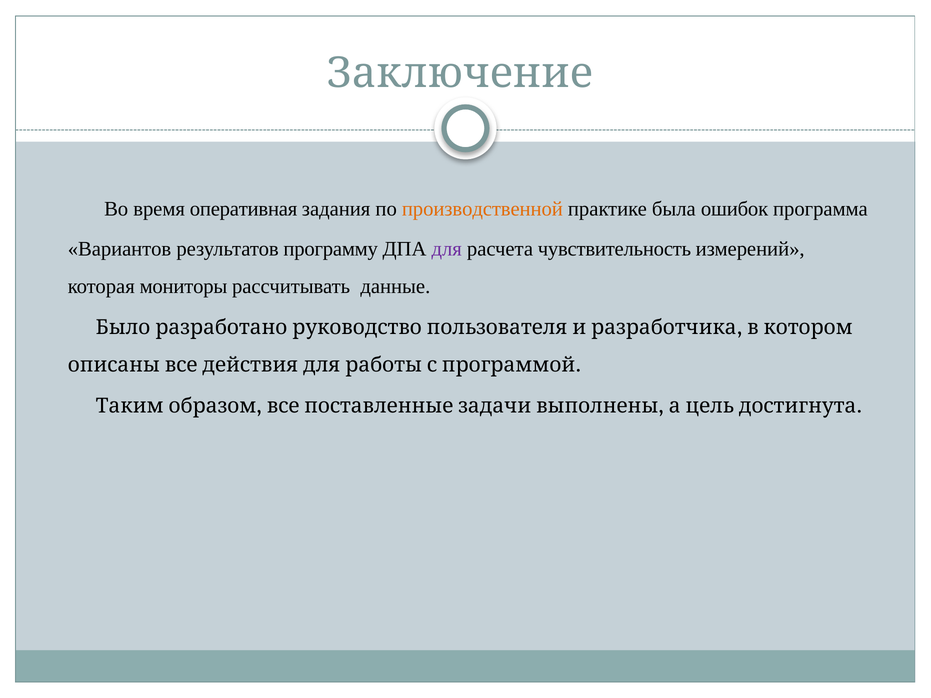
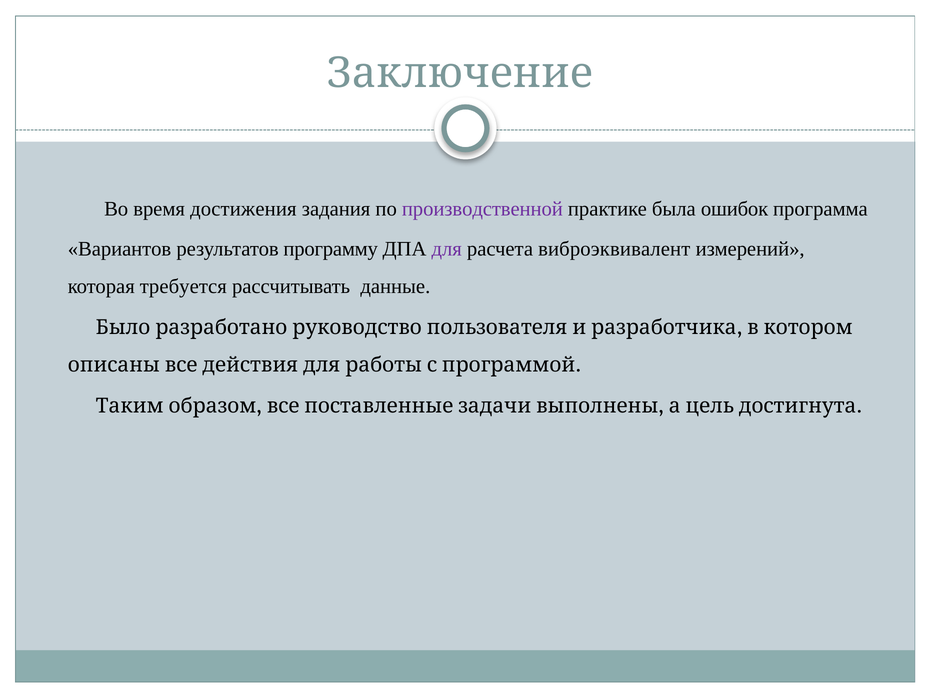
оперативная: оперативная -> достижения (243, 209)
производственной colour: orange -> purple (482, 209)
чувствительность: чувствительность -> виброэквивалент (614, 249)
мониторы: мониторы -> требуется (183, 286)
